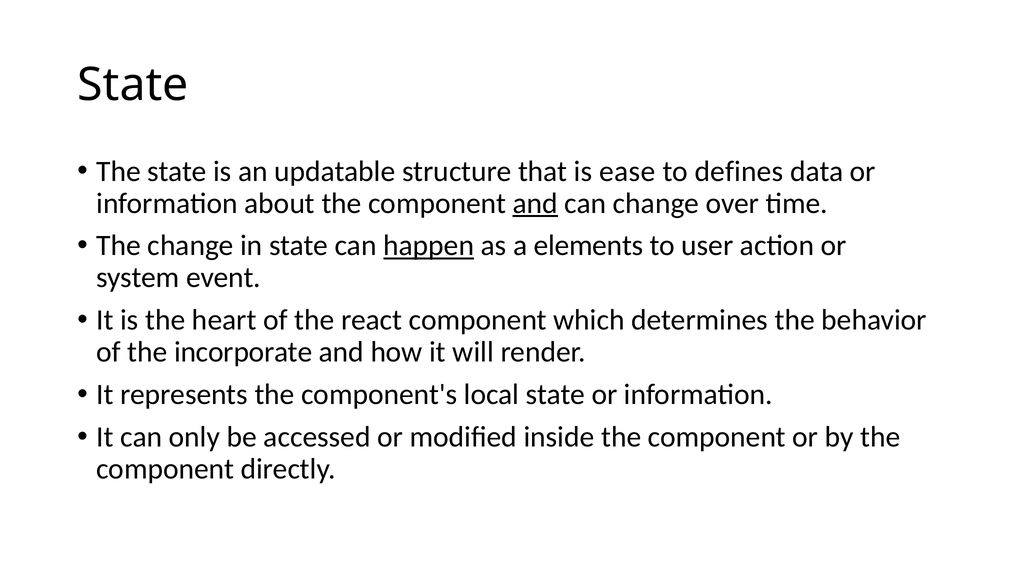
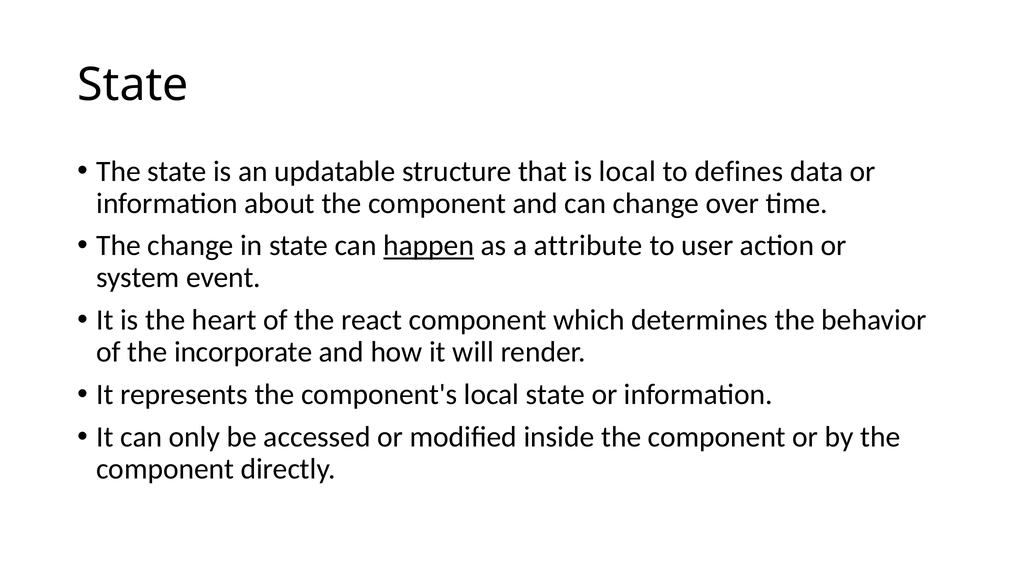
is ease: ease -> local (627, 171)
and underline: present -> none (535, 203)
elements: elements -> attribute (588, 246)
